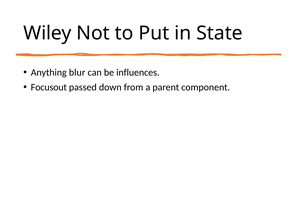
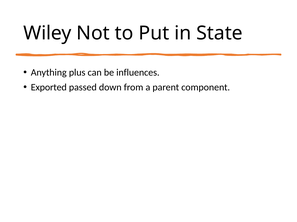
blur: blur -> plus (77, 73)
Focusout: Focusout -> Exported (49, 87)
